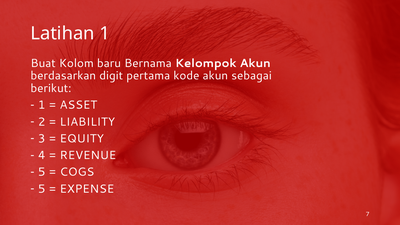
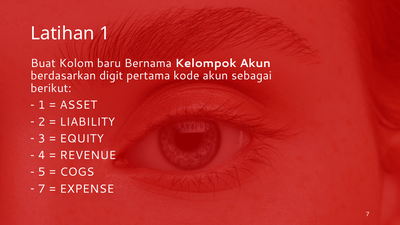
5: 5 -> 7 (42, 189)
